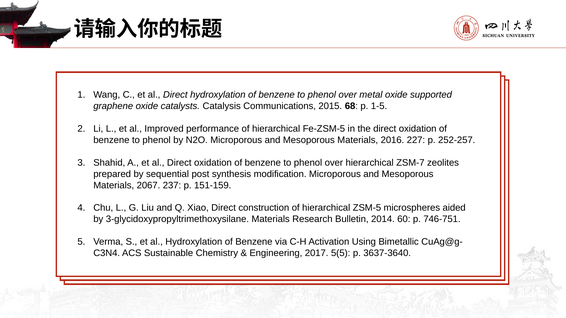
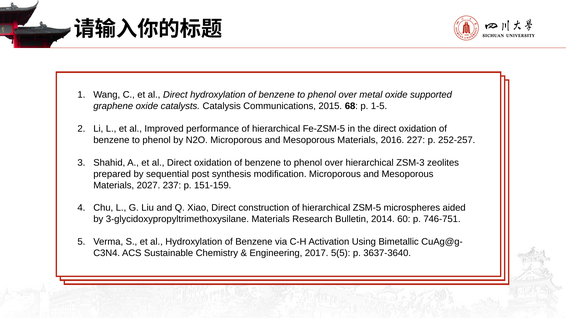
ZSM-7: ZSM-7 -> ZSM-3 (410, 163)
2067: 2067 -> 2027 (148, 186)
